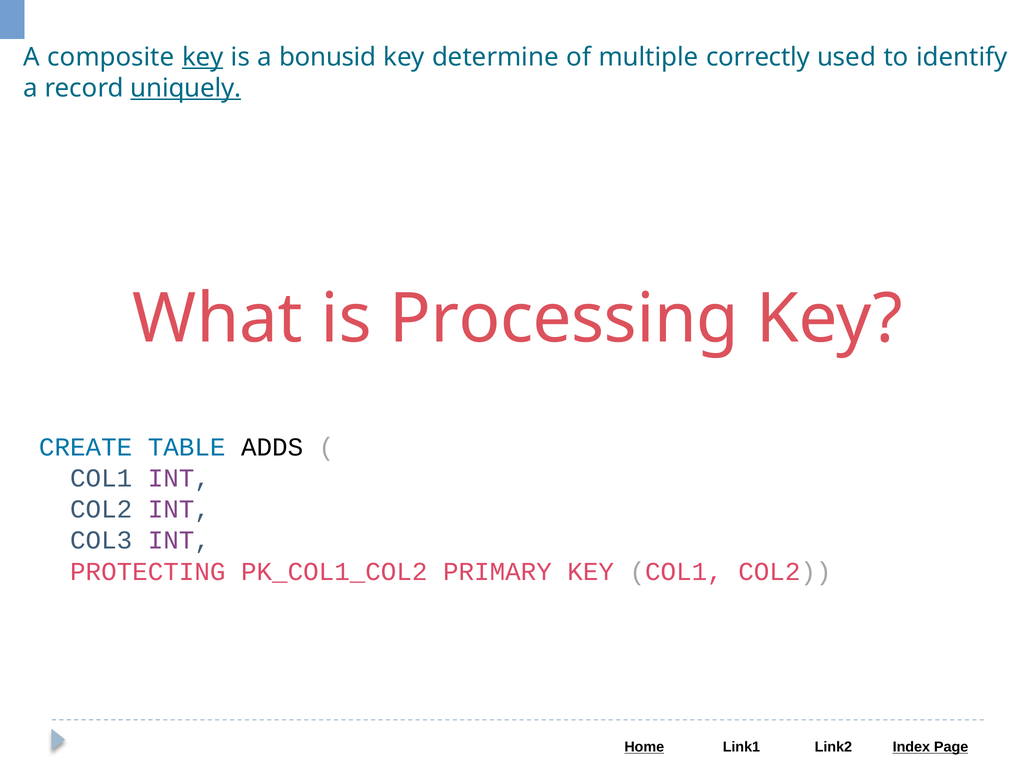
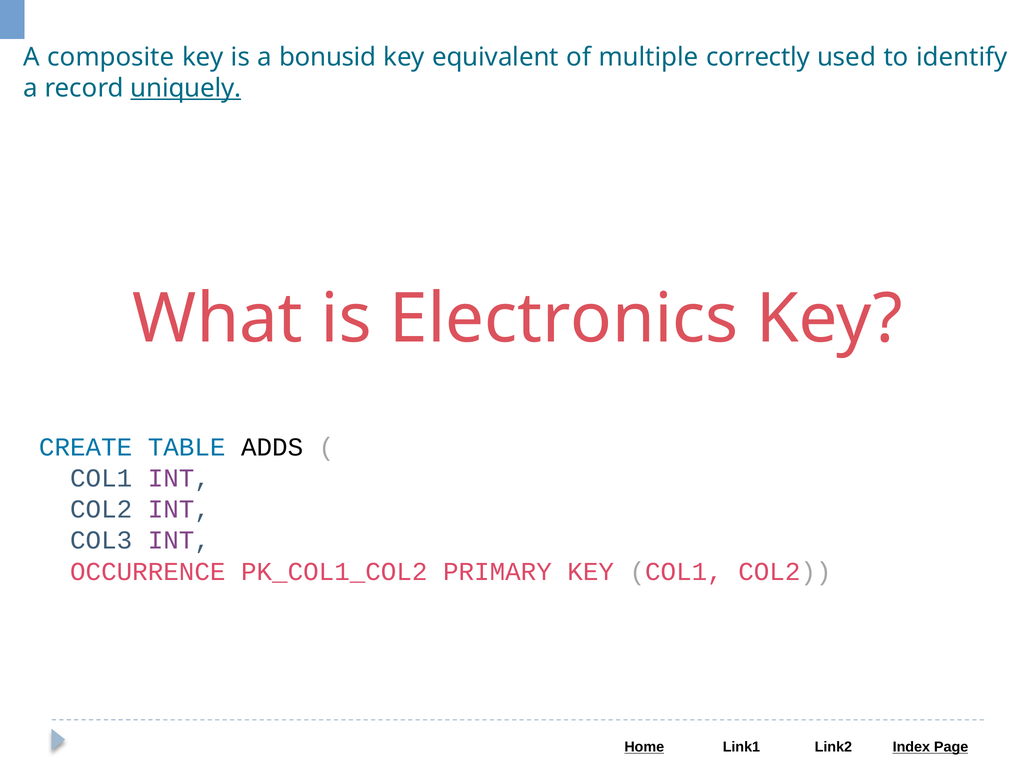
key underline: present -> none (203, 57)
determine: determine -> equivalent (495, 57)
Processing: Processing -> Electronics (564, 319)
PROTECTING: PROTECTING -> OCCURRENCE (148, 571)
